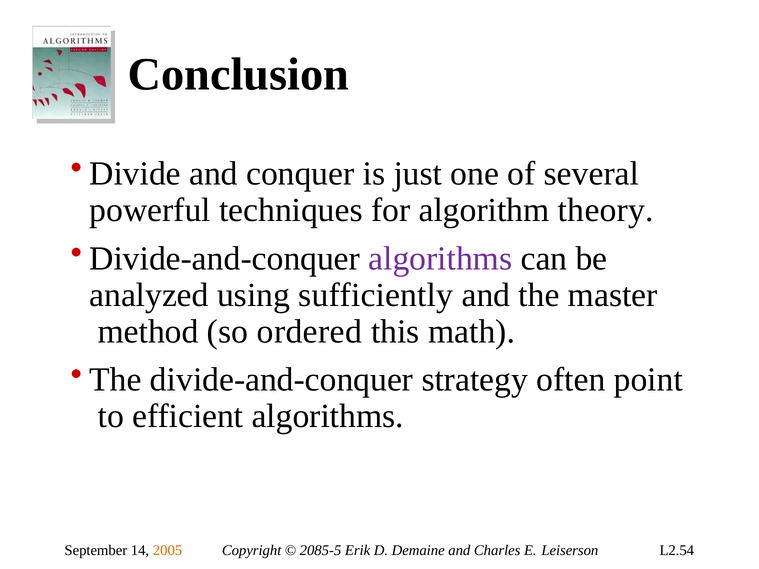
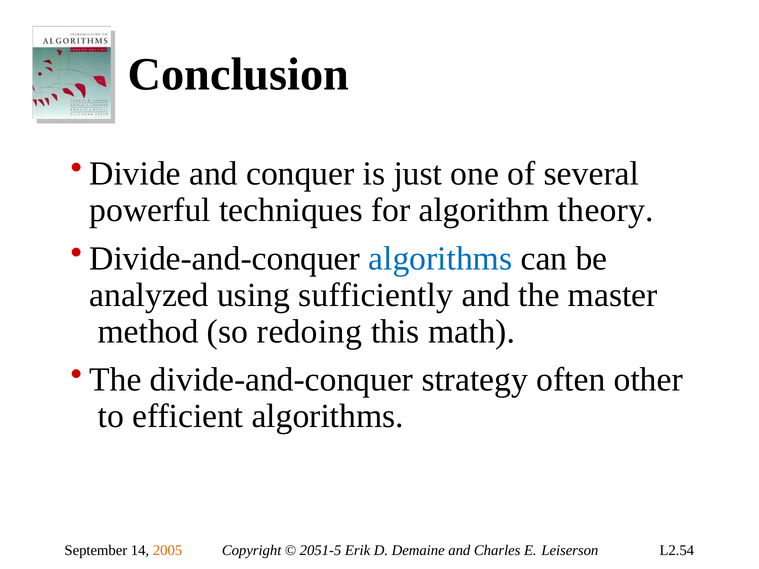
algorithms colour: purple -> blue (440, 259)
ordered: ordered -> redoing (309, 332)
point: point -> other (648, 380)
2085-5: 2085-5 -> 2051-5 (320, 551)
